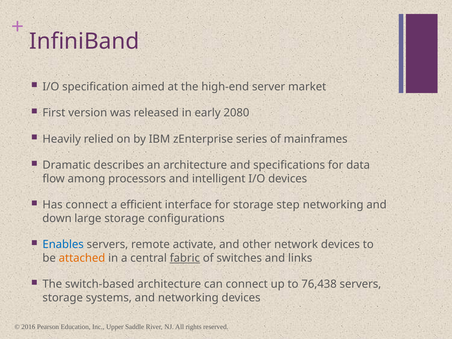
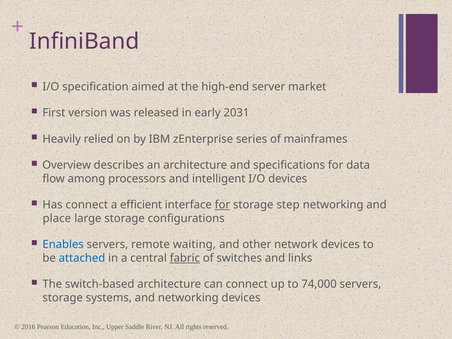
2080: 2080 -> 2031 (236, 113)
Dramatic: Dramatic -> Overview (67, 165)
for underline: none -> present (222, 205)
down: down -> place (57, 218)
activate: activate -> waiting (194, 245)
attached colour: orange -> blue (82, 258)
76,438: 76,438 -> 74,000 (319, 284)
